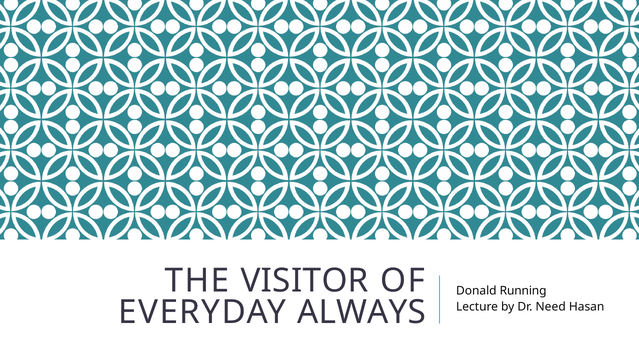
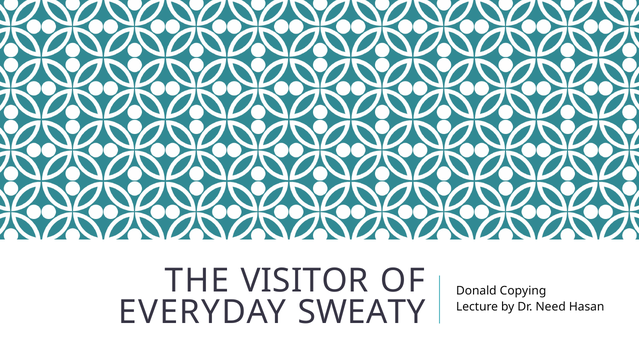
Running: Running -> Copying (523, 291)
ALWAYS: ALWAYS -> SWEATY (362, 313)
